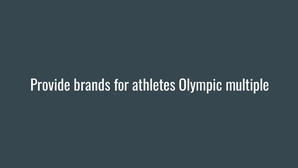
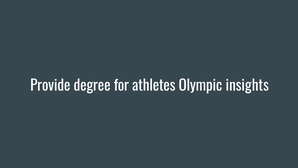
brands: brands -> degree (92, 86)
multiple: multiple -> insights (247, 86)
